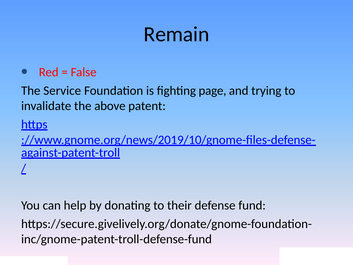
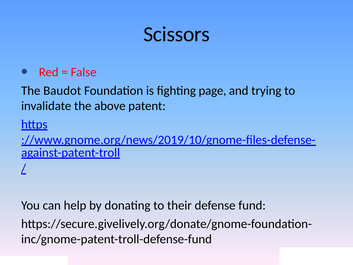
Remain: Remain -> Scissors (177, 34)
Service: Service -> Baudot (62, 91)
